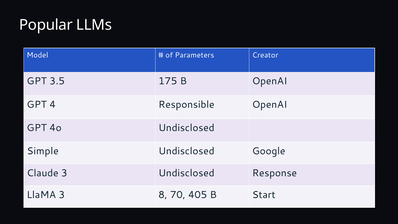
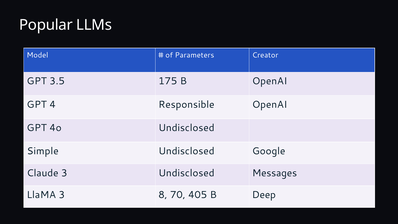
Response: Response -> Messages (275, 173)
Start: Start -> Deep (264, 195)
